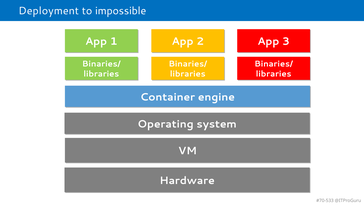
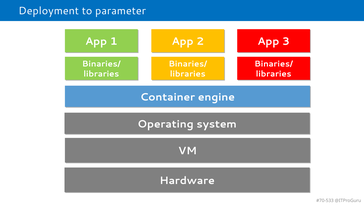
impossible: impossible -> parameter (121, 11)
